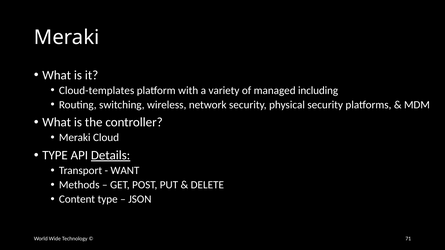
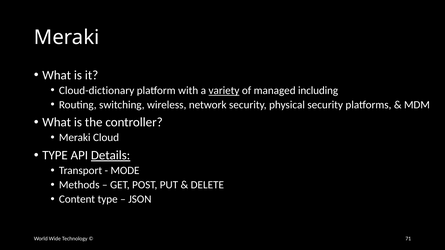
Cloud-templates: Cloud-templates -> Cloud-dictionary (97, 91)
variety underline: none -> present (224, 91)
WANT: WANT -> MODE (125, 171)
